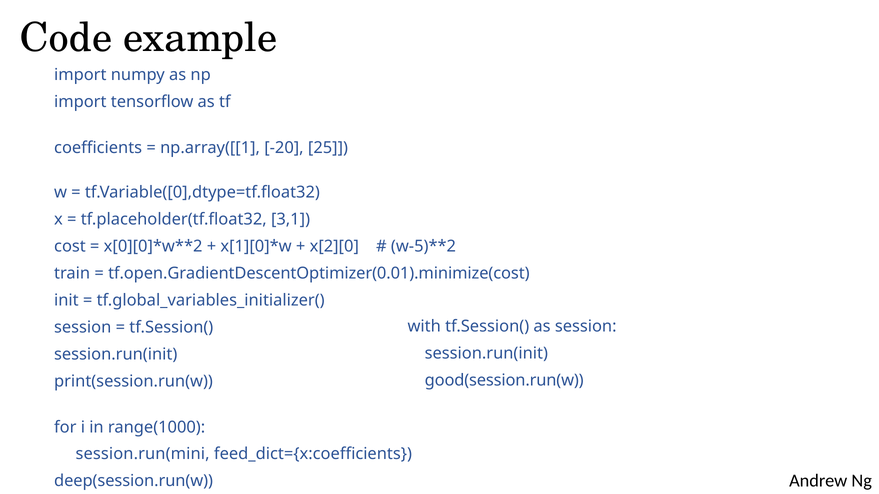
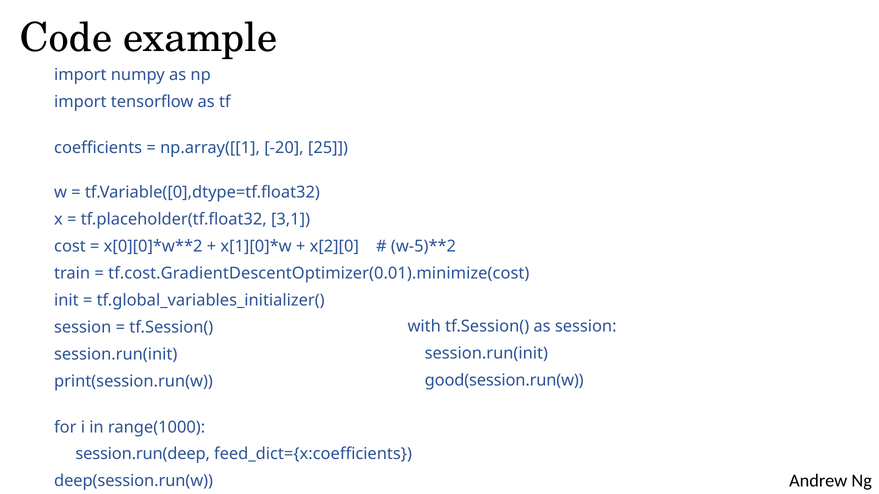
tf.open.GradientDescentOptimizer(0.01).minimize(cost: tf.open.GradientDescentOptimizer(0.01).minimize(cost -> tf.cost.GradientDescentOptimizer(0.01).minimize(cost (319, 274)
session.run(mini: session.run(mini -> session.run(deep (143, 454)
